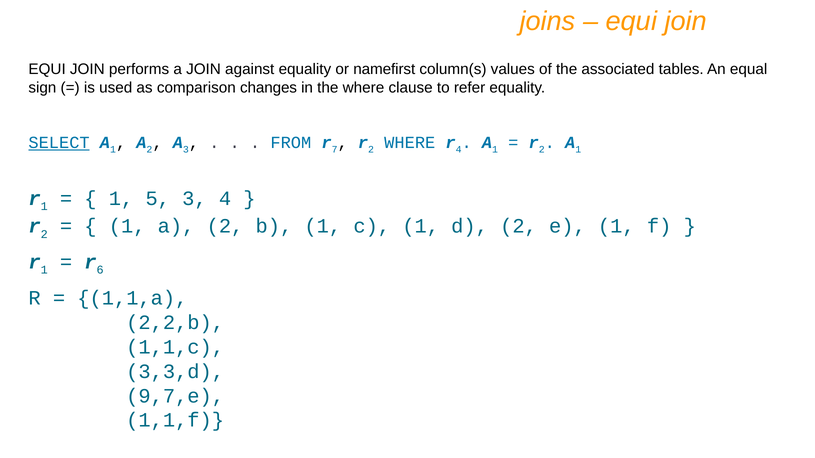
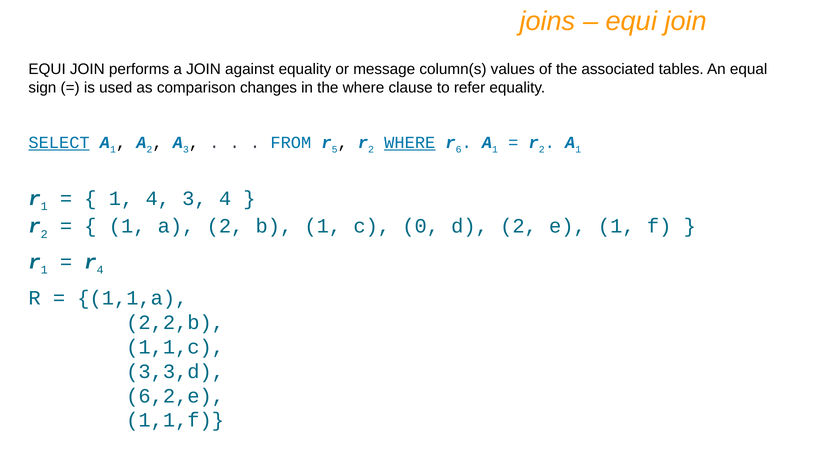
namefirst: namefirst -> message (384, 69)
7: 7 -> 5 (335, 150)
WHERE underline: none -> present (410, 143)
r 4: 4 -> 6 (459, 150)
1 5: 5 -> 4 (158, 199)
c 1: 1 -> 0 (421, 226)
r 6: 6 -> 4 (100, 270)
9,7,e: 9,7,e -> 6,2,e (175, 396)
